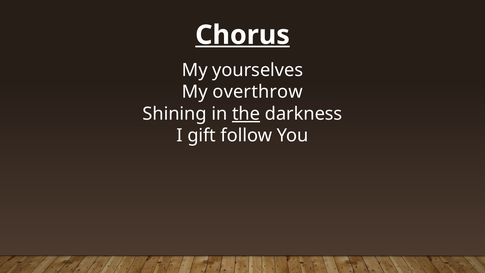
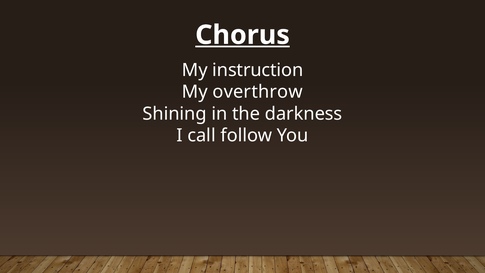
yourselves: yourselves -> instruction (258, 70)
the underline: present -> none (246, 114)
gift: gift -> call (202, 136)
